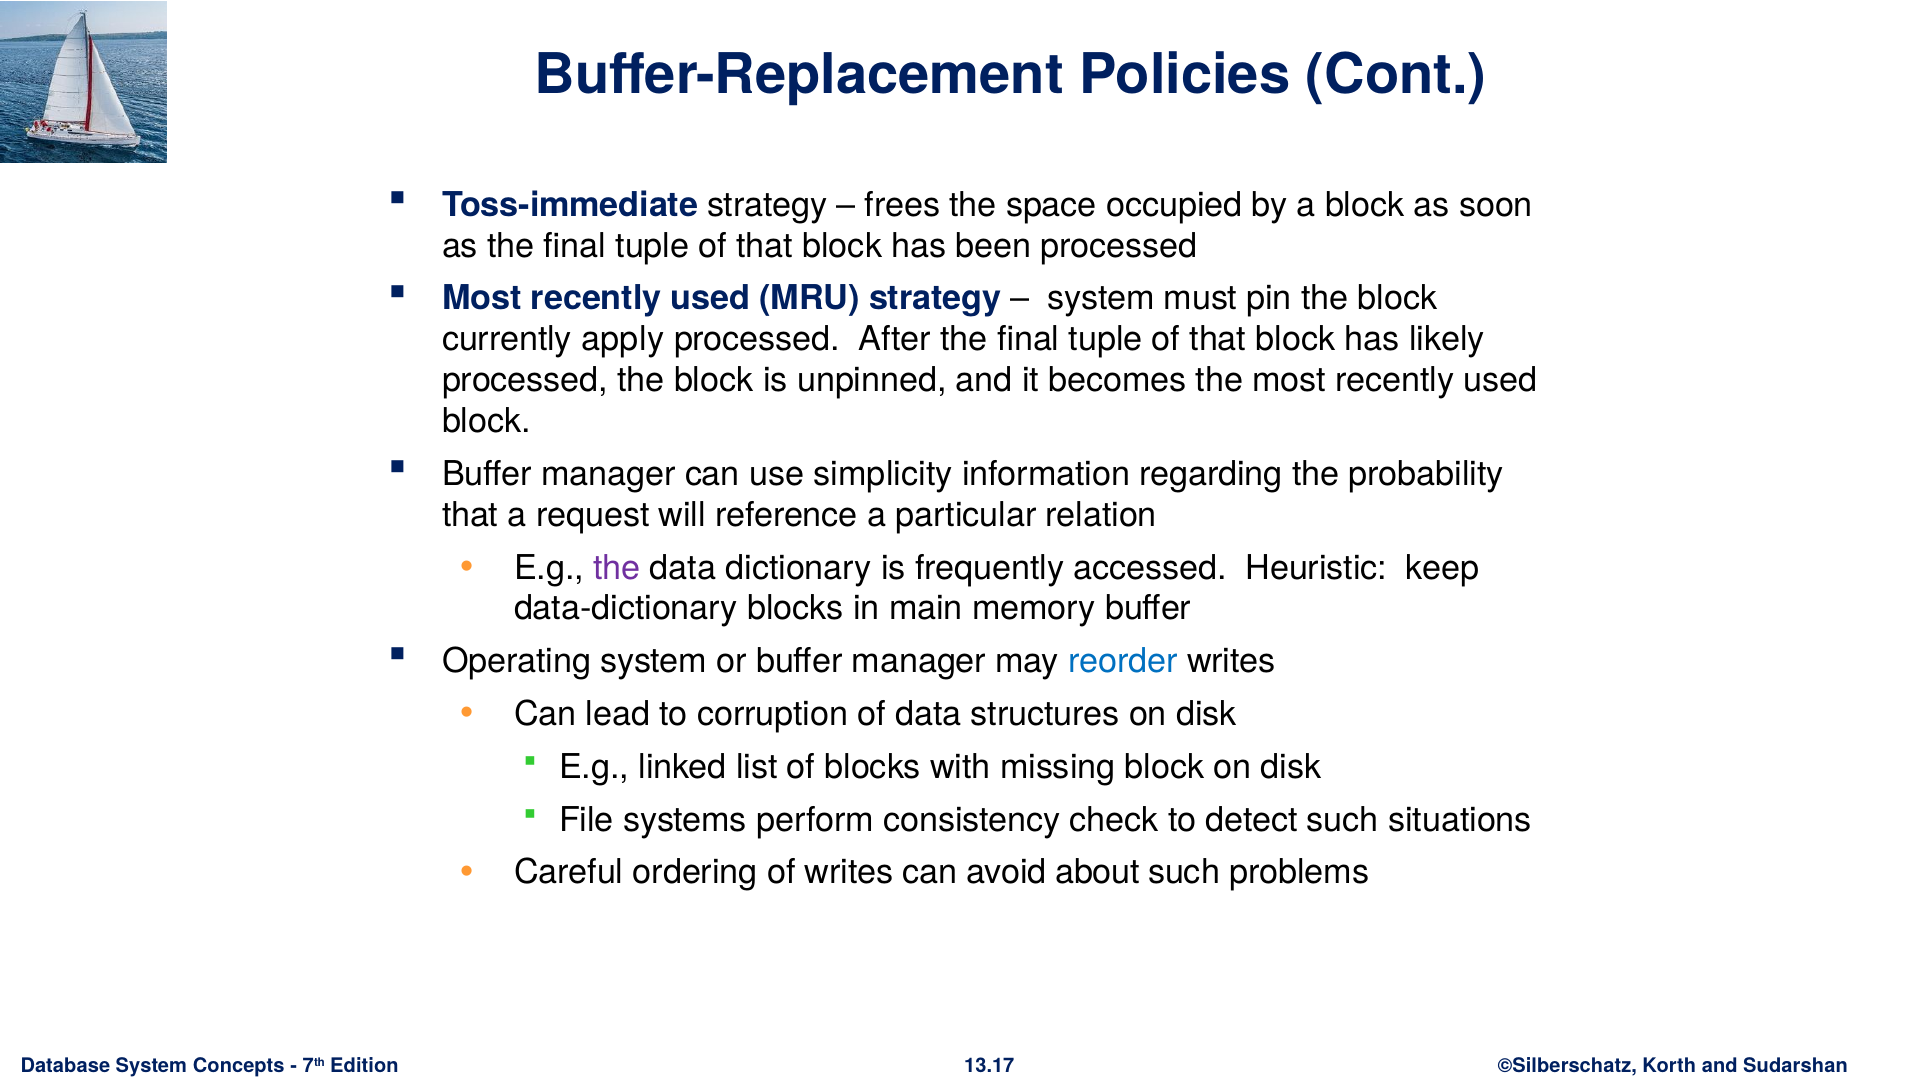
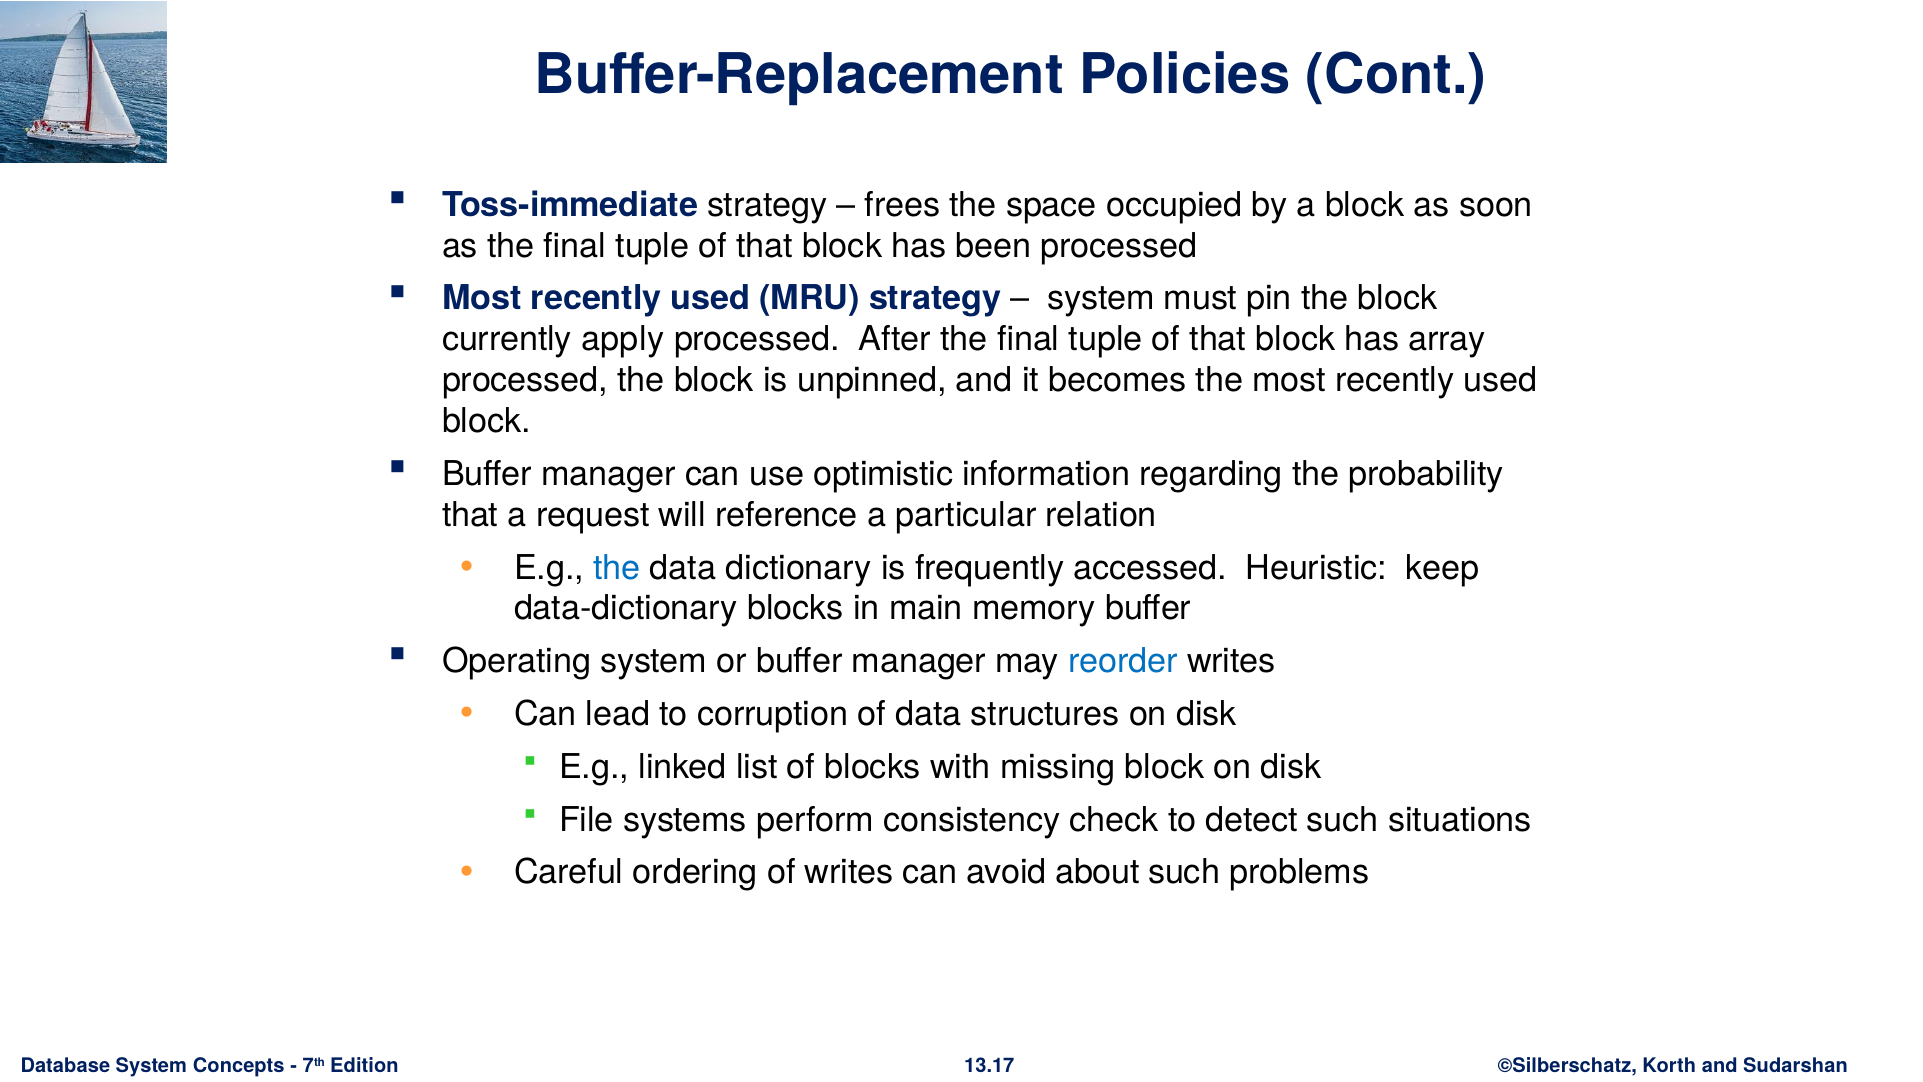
likely: likely -> array (1447, 339)
simplicity: simplicity -> optimistic (883, 474)
the colour: purple -> blue (617, 568)
